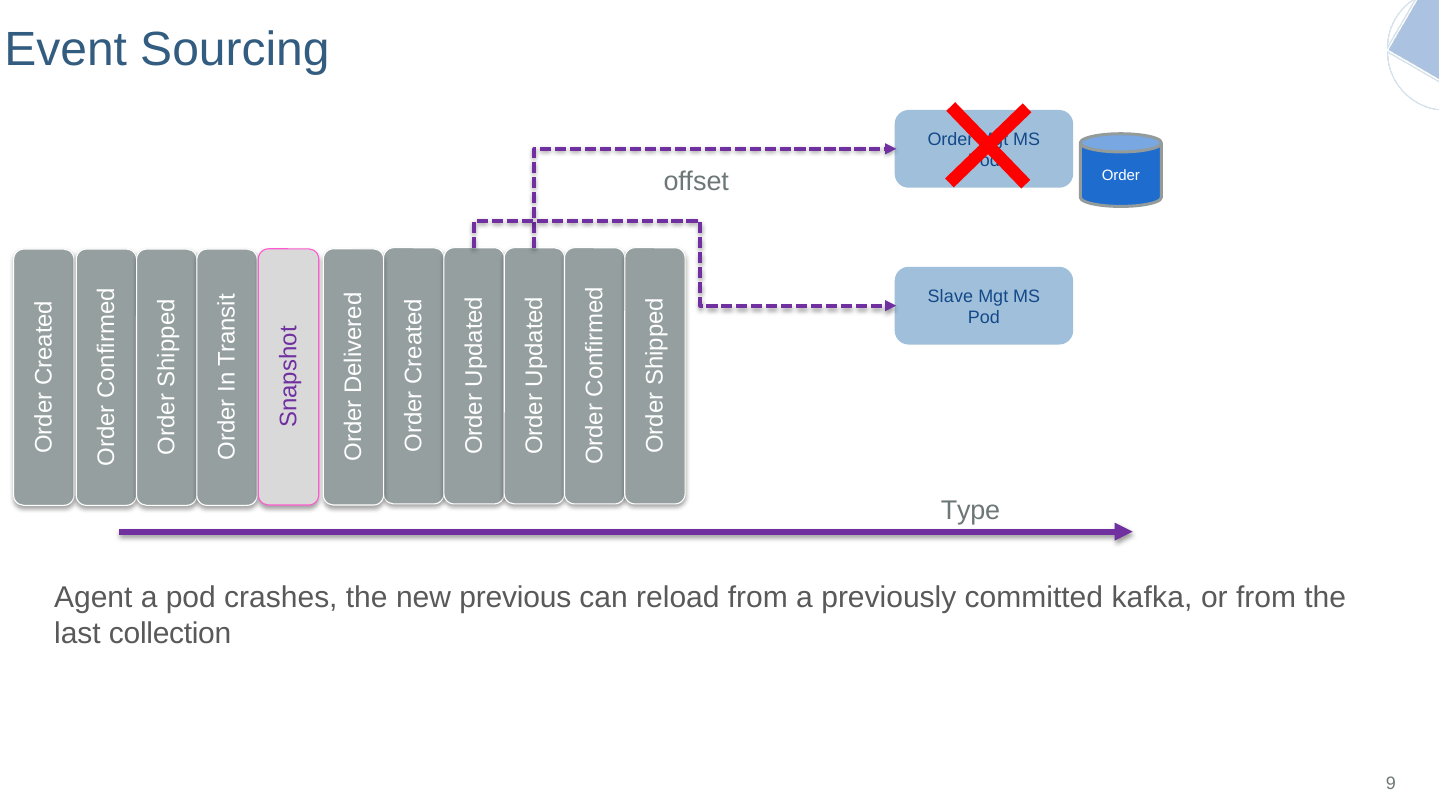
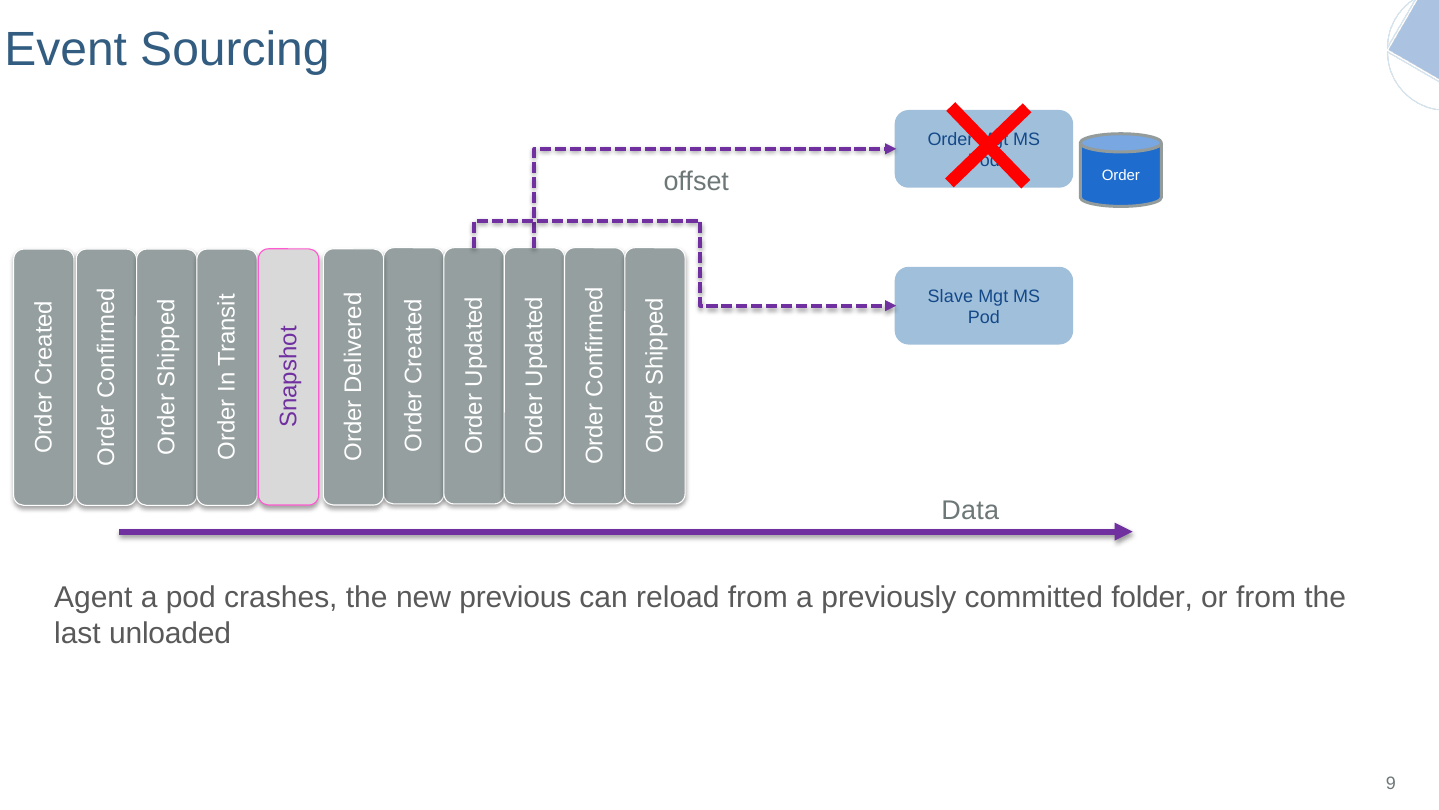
Type: Type -> Data (970, 510)
kafka: kafka -> folder (1152, 597)
collection: collection -> unloaded (170, 633)
